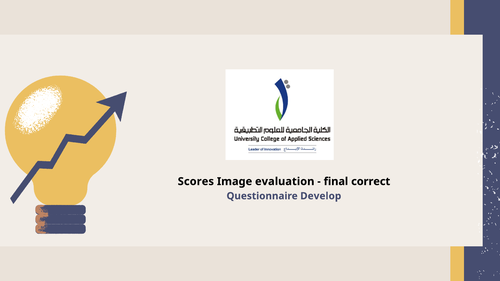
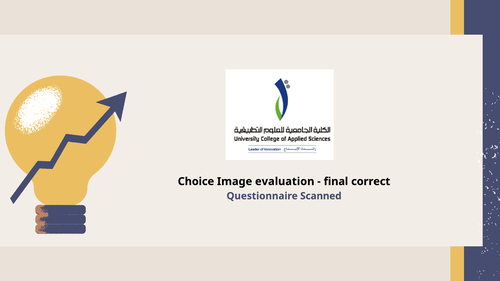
Scores: Scores -> Choice (196, 182)
Develop: Develop -> Scanned (321, 196)
